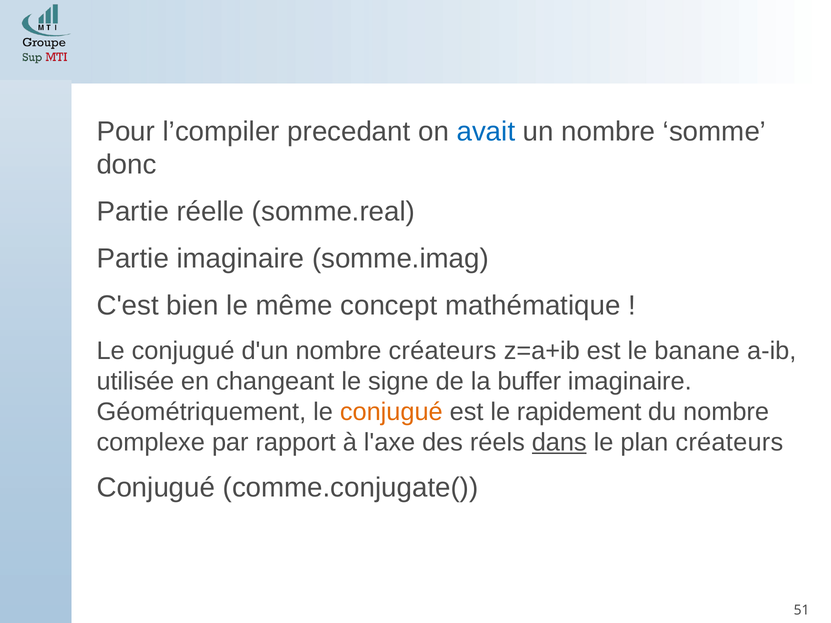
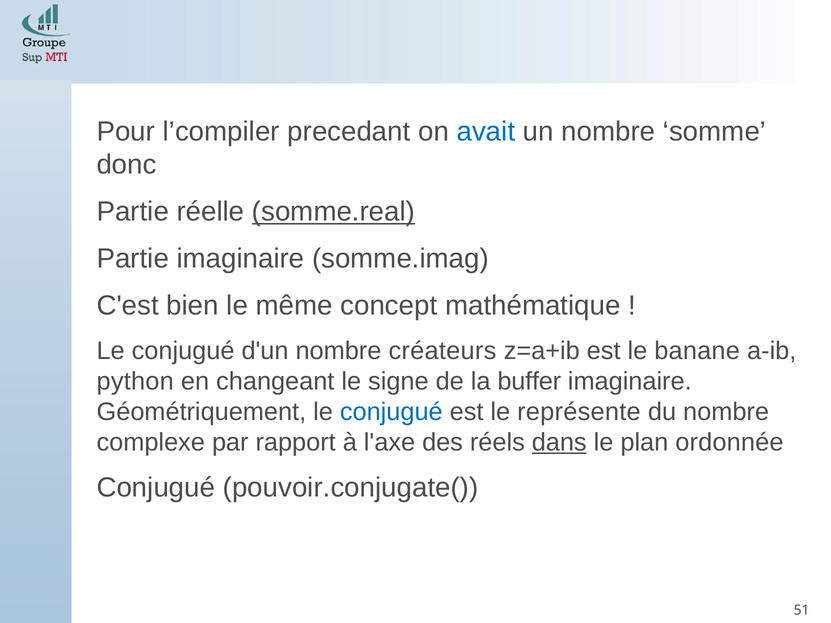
somme.real underline: none -> present (333, 212)
utilisée: utilisée -> python (135, 381)
conjugué colour: orange -> blue (391, 412)
rapidement: rapidement -> représente (579, 412)
plan créateurs: créateurs -> ordonnée (729, 442)
comme.conjugate(: comme.conjugate( -> pouvoir.conjugate( (351, 488)
